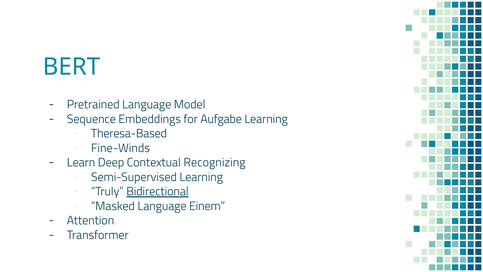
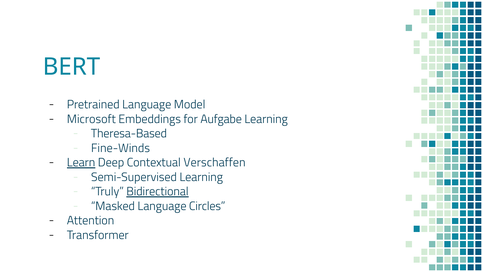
Sequence: Sequence -> Microsoft (91, 119)
Learn underline: none -> present (81, 162)
Recognizing: Recognizing -> Verschaffen (215, 162)
Einem: Einem -> Circles (207, 206)
